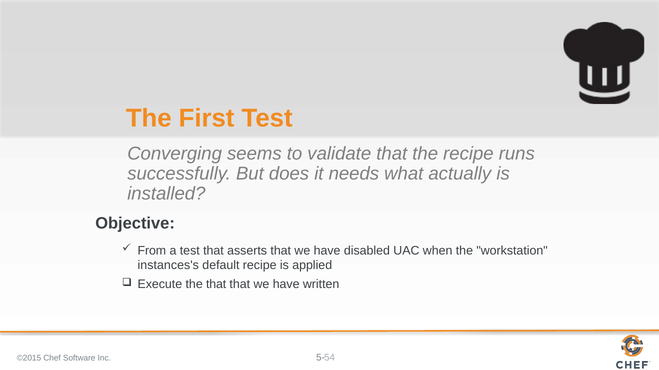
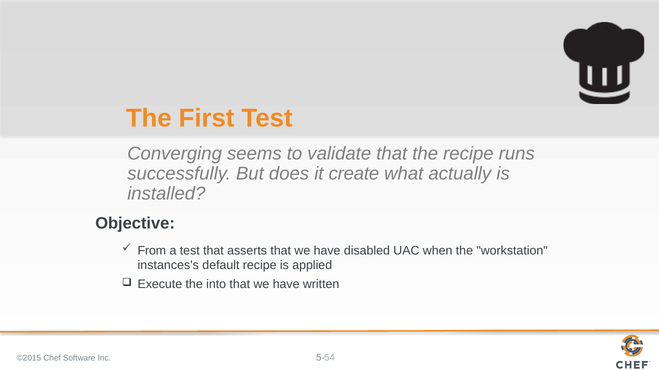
needs: needs -> create (354, 174)
the that: that -> into (216, 285)
